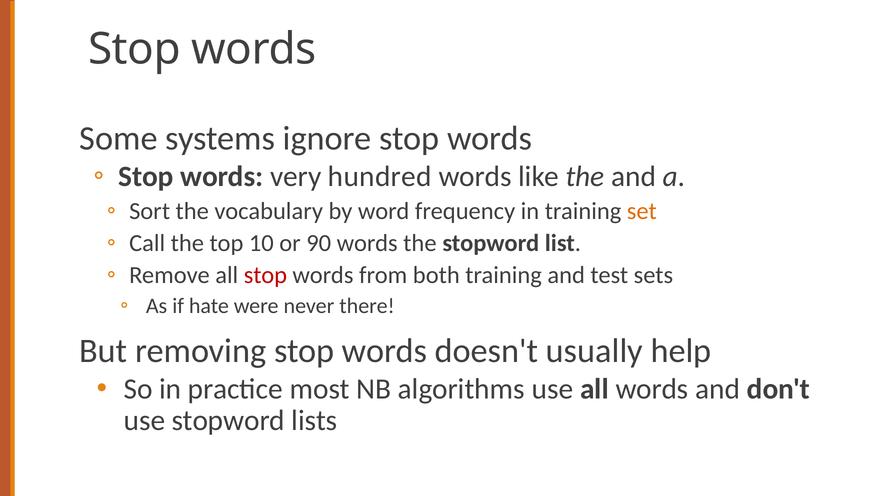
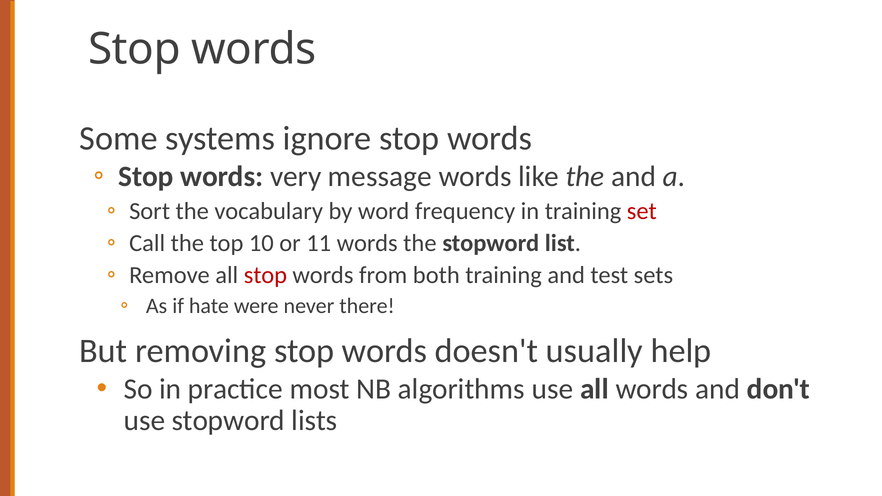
hundred: hundred -> message (380, 177)
set colour: orange -> red (642, 211)
90: 90 -> 11 (319, 243)
